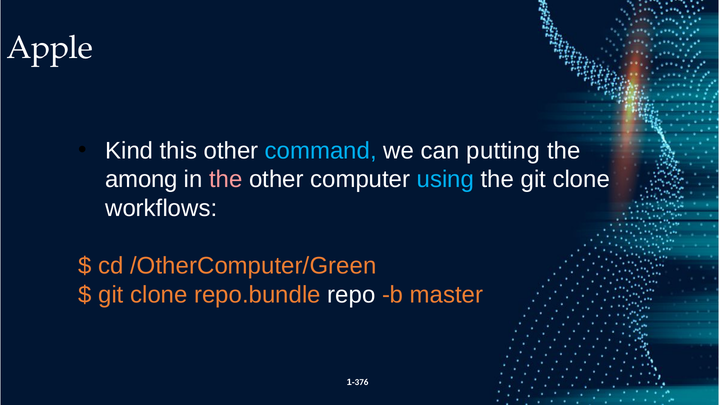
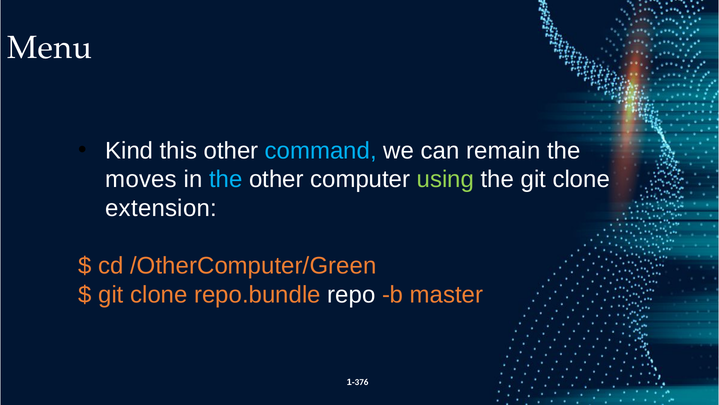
Apple: Apple -> Menu (50, 48)
putting: putting -> remain (503, 150)
among: among -> moves (141, 179)
the colour: pink -> light blue (226, 179)
using colour: light blue -> light green (445, 179)
workflows: workflows -> extension (161, 208)
